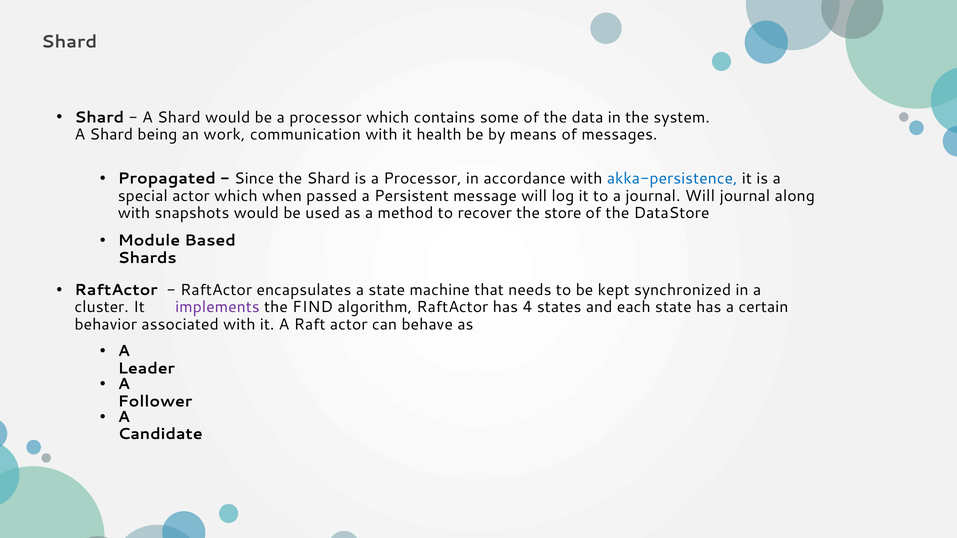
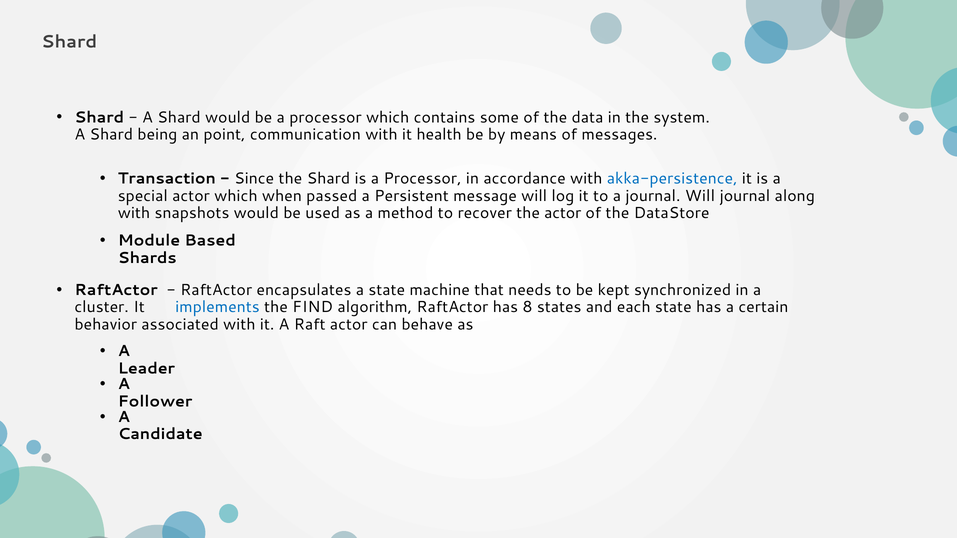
work: work -> point (225, 135)
Propagated: Propagated -> Transaction (167, 179)
the store: store -> actor (563, 213)
implements colour: purple -> blue (217, 307)
4: 4 -> 8 (527, 307)
